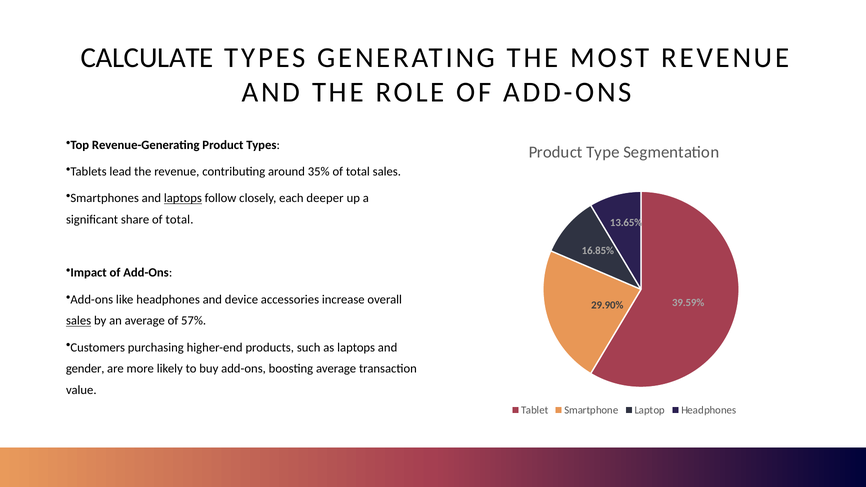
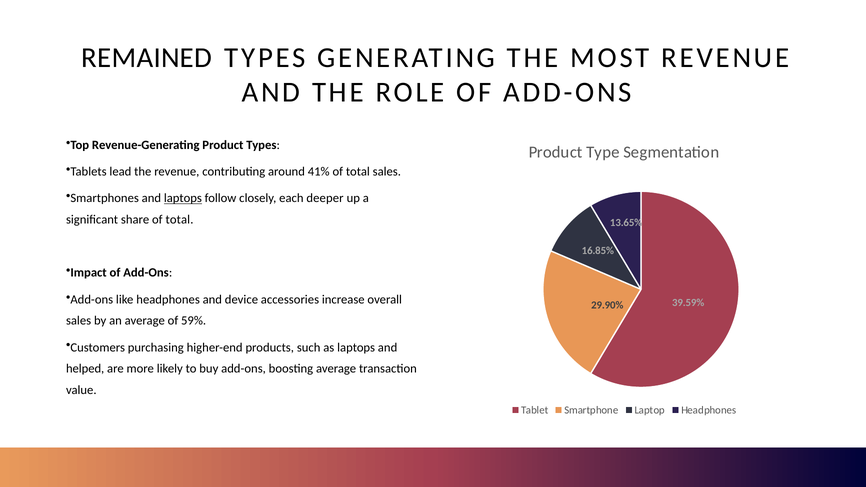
CALCULATE: CALCULATE -> REMAINED (147, 58)
35%: 35% -> 41% (319, 172)
sales underline: present -> none (79, 321)
57%: 57% -> 59% (194, 321)
gender: gender -> helped (85, 369)
